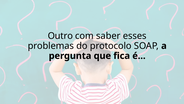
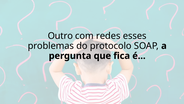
saber: saber -> redes (108, 36)
